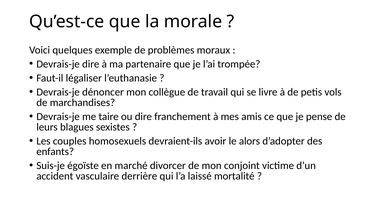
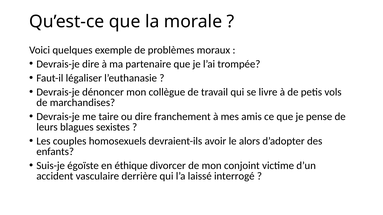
marché: marché -> éthique (131, 166)
mortalité: mortalité -> interrogé (234, 176)
